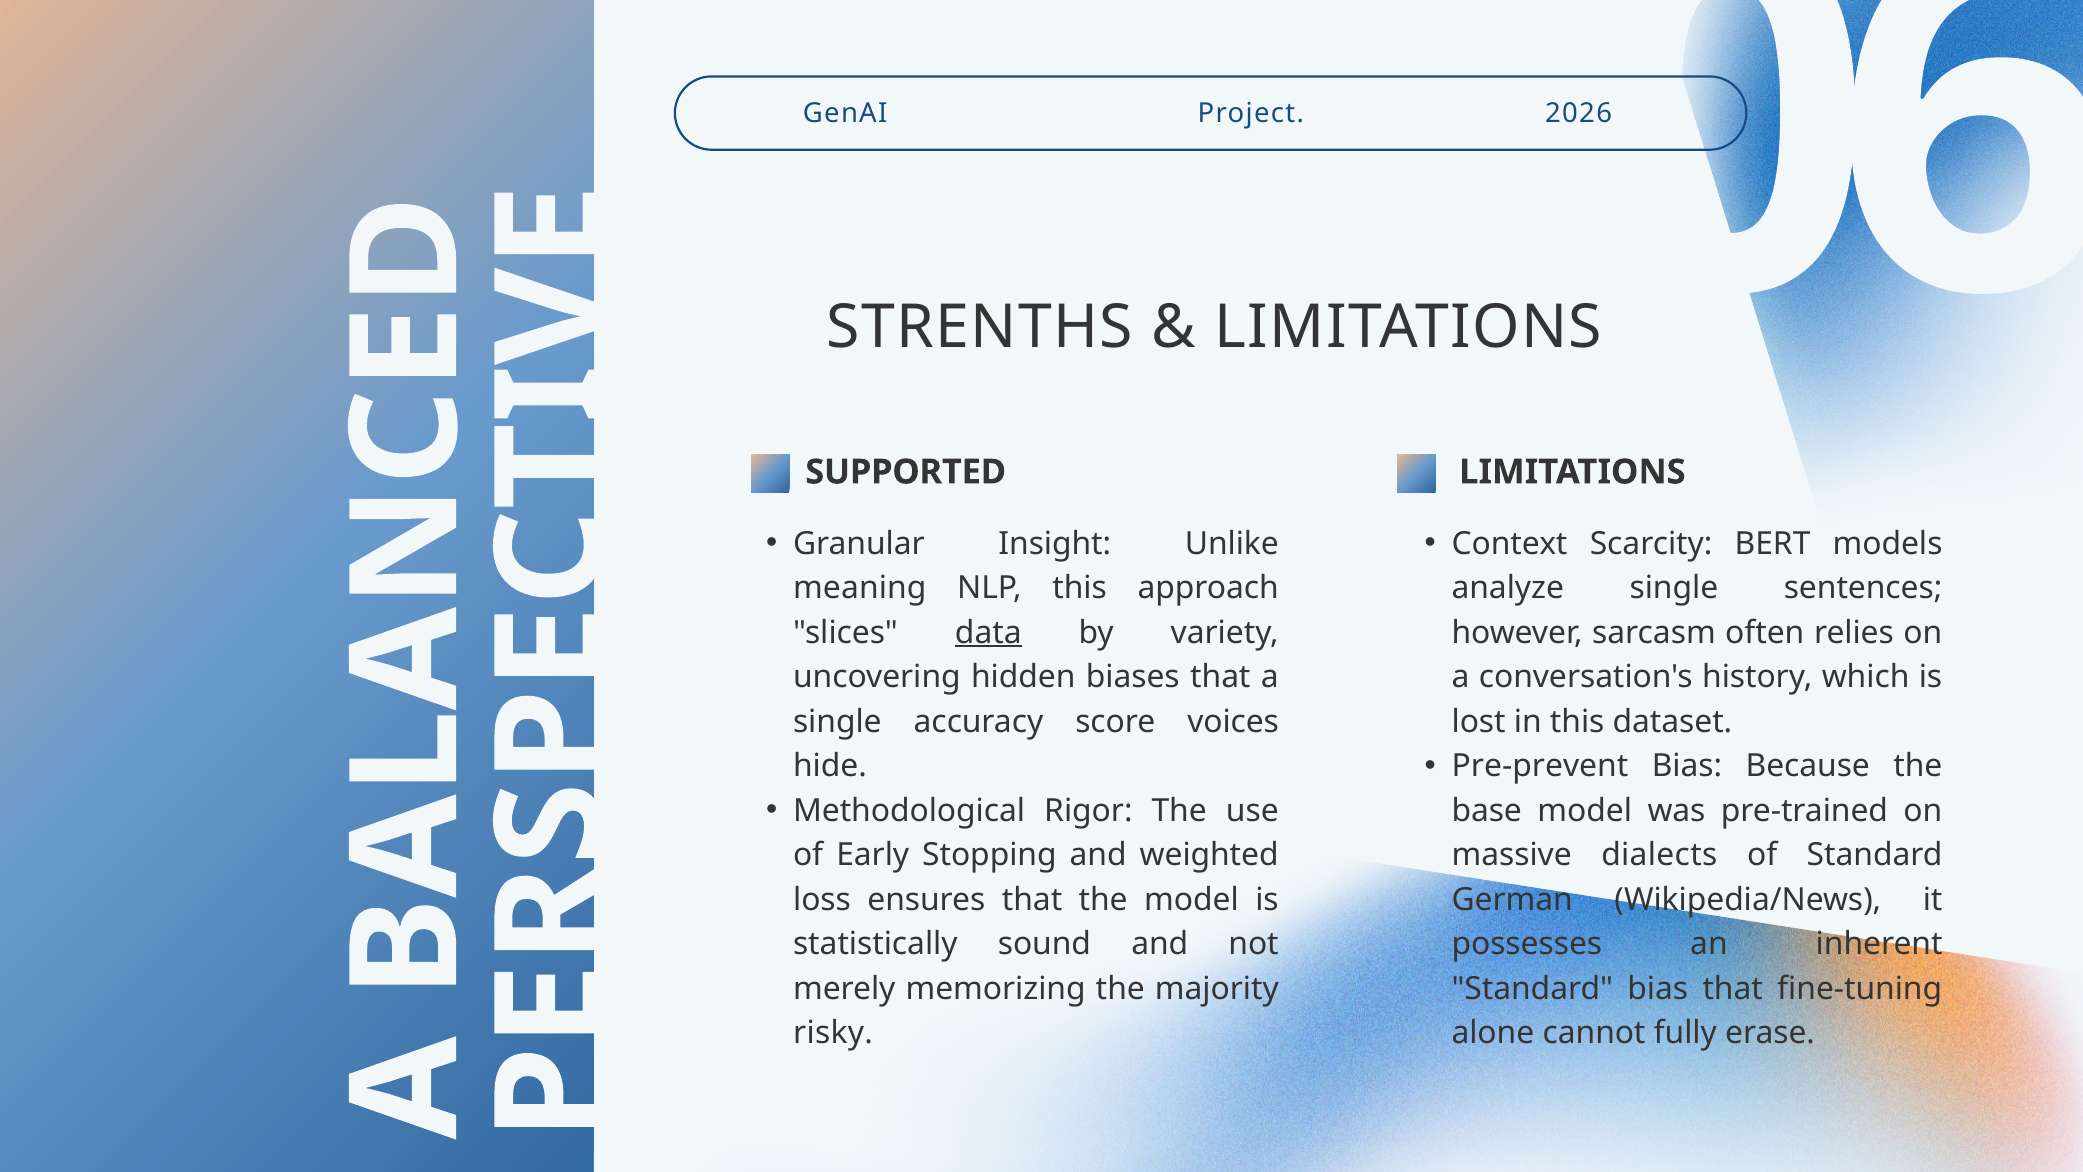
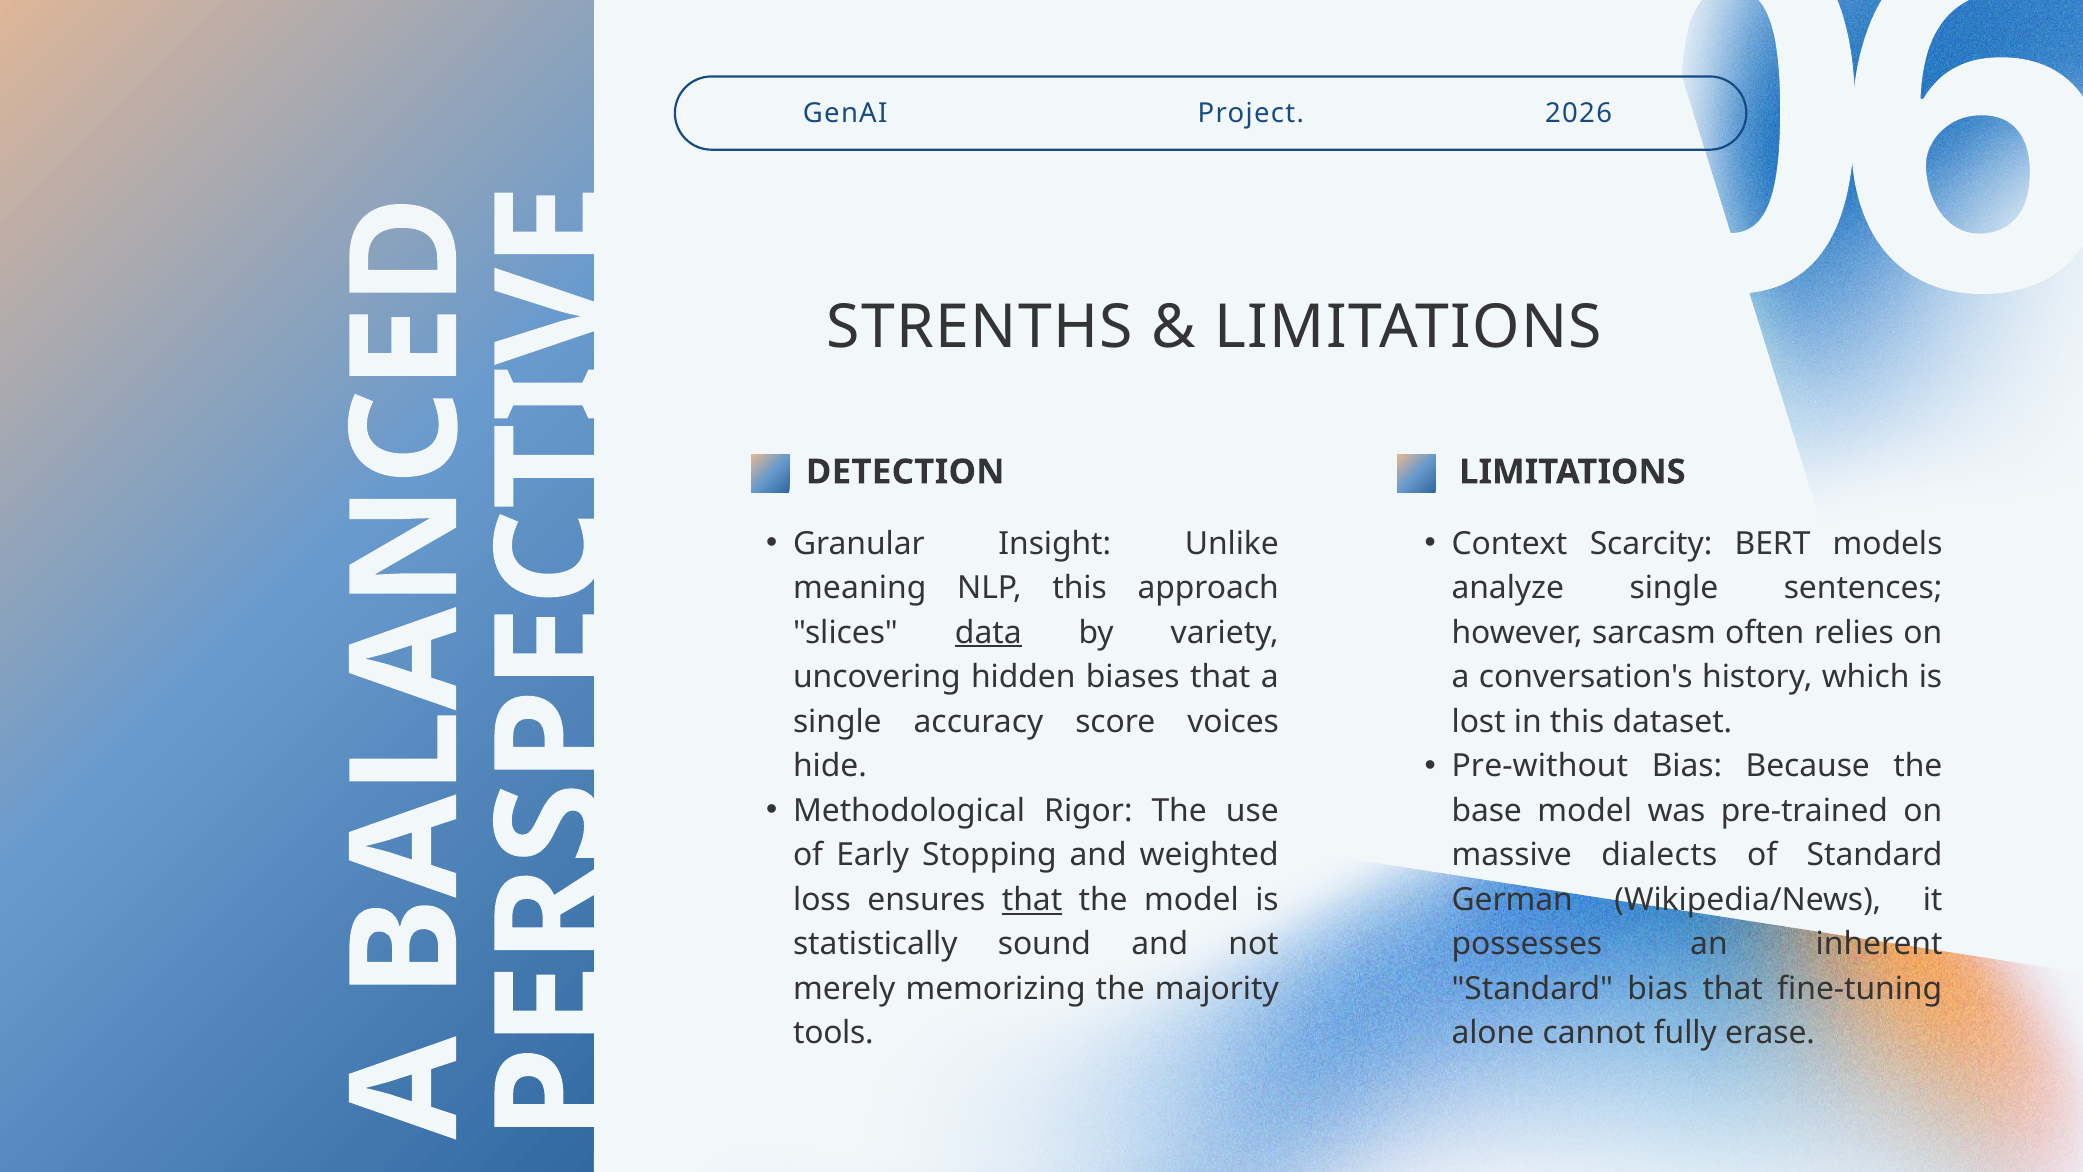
SUPPORTED: SUPPORTED -> DETECTION (905, 472)
Pre-prevent: Pre-prevent -> Pre-without (1540, 766)
that underline: none -> present (1032, 900)
risky: risky -> tools (833, 1033)
